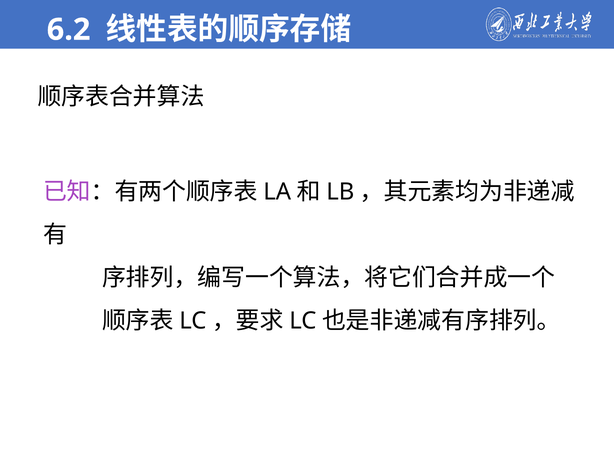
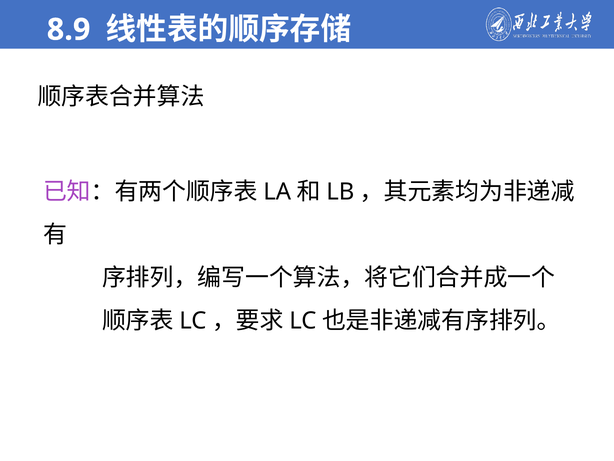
6.2: 6.2 -> 8.9 (69, 30)
